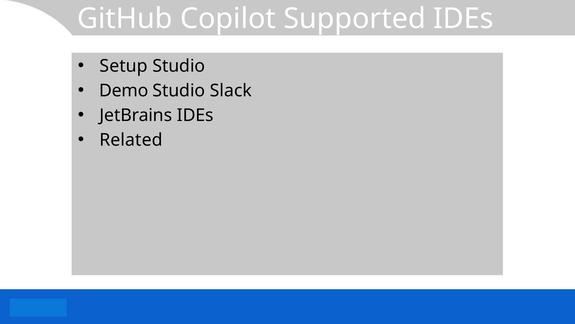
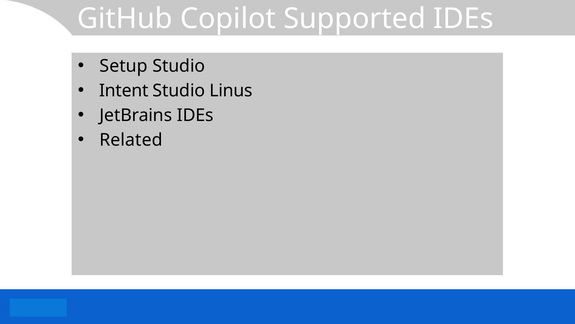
Demo: Demo -> Intent (124, 90)
Slack: Slack -> Linus (231, 90)
